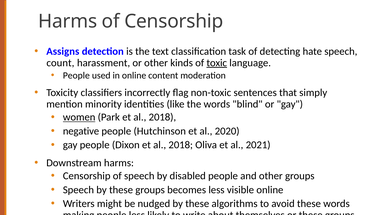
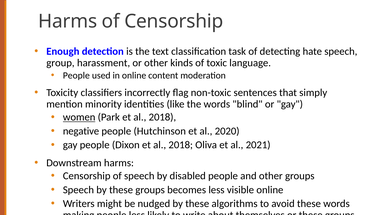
Assigns: Assigns -> Enough (63, 51)
count: count -> group (60, 63)
toxic underline: present -> none (217, 63)
